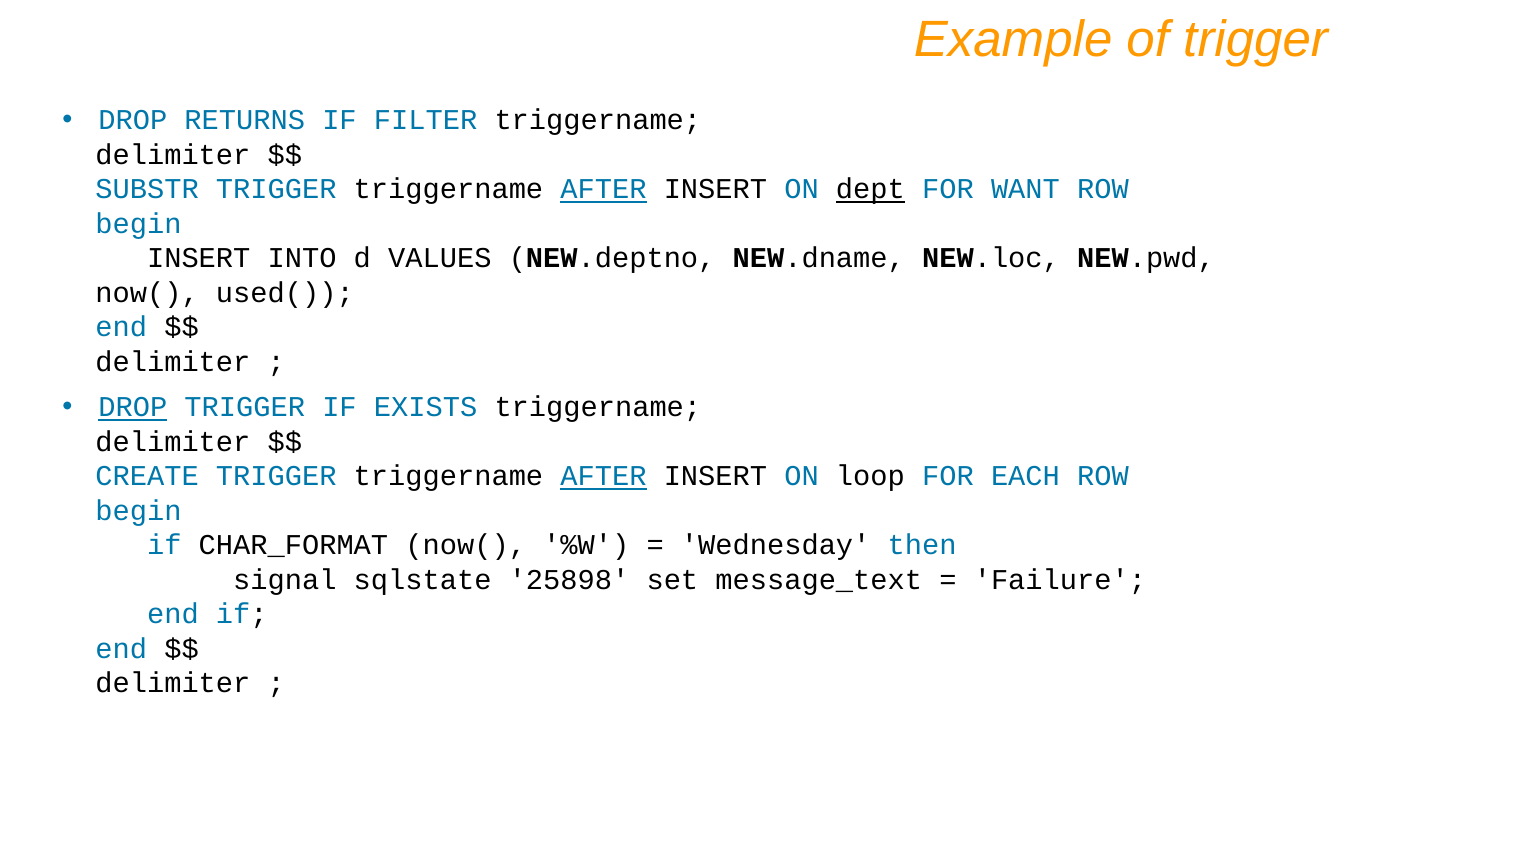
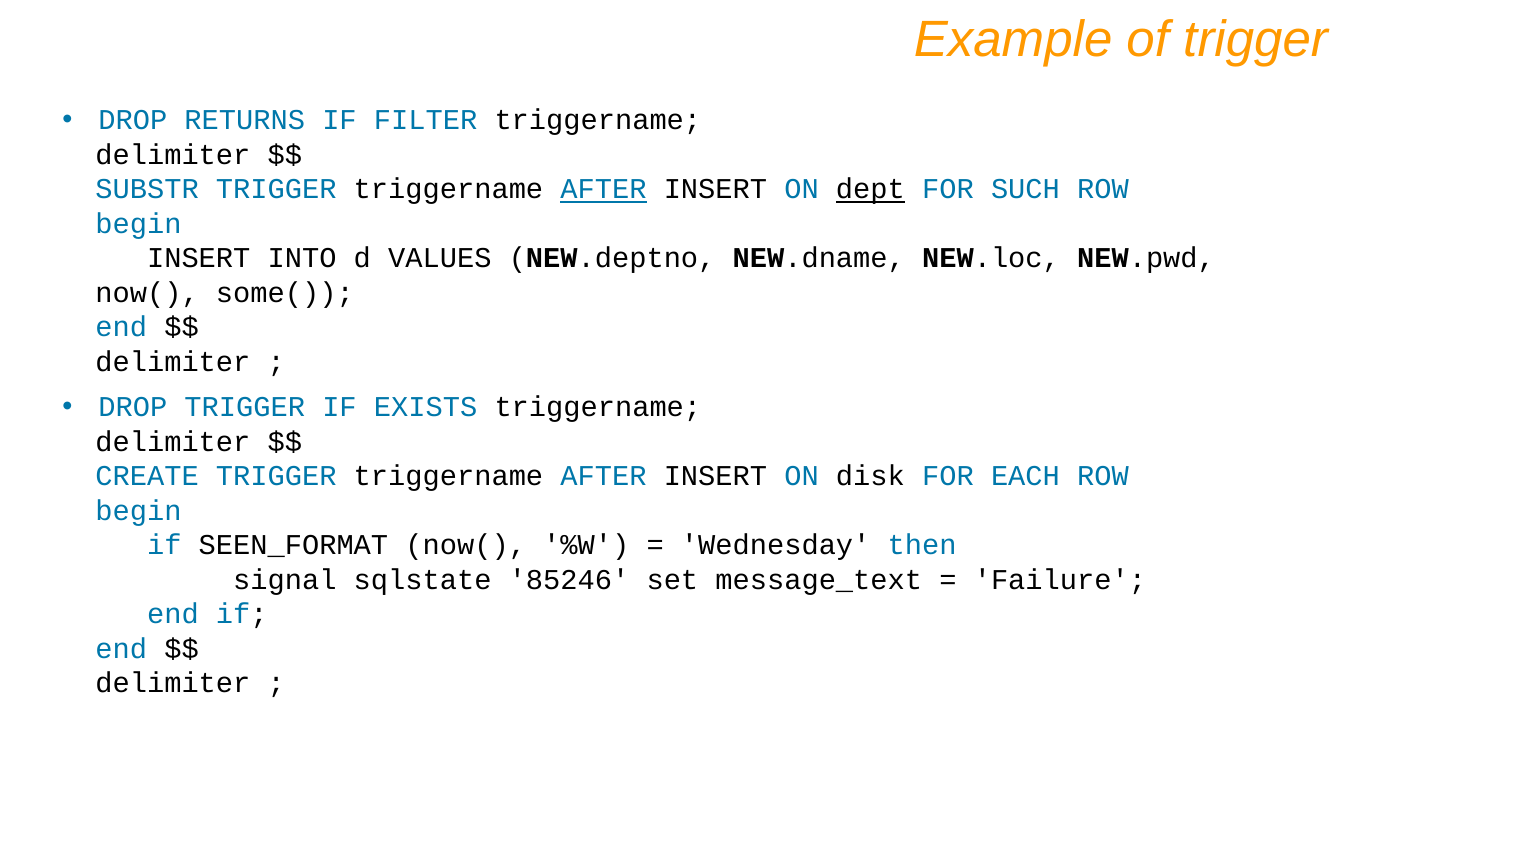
WANT: WANT -> SUCH (1025, 189)
used(: used( -> some( (285, 293)
DROP underline: present -> none (133, 408)
AFTER underline: present -> none (603, 476)
loop: loop -> disk (870, 476)
CHAR_FORMAT: CHAR_FORMAT -> SEEN_FORMAT (293, 545)
25898: 25898 -> 85246 (569, 580)
